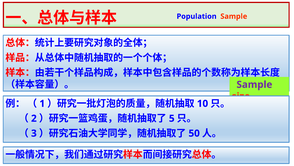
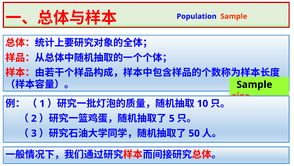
Sample colour: purple -> black (254, 84)
